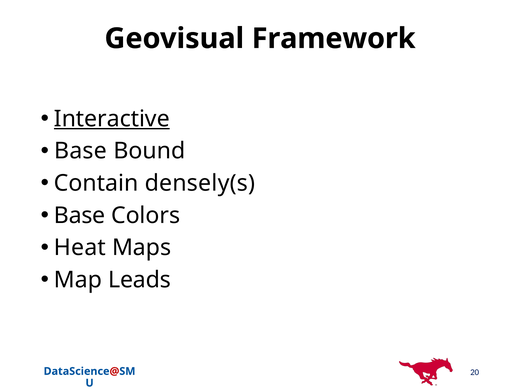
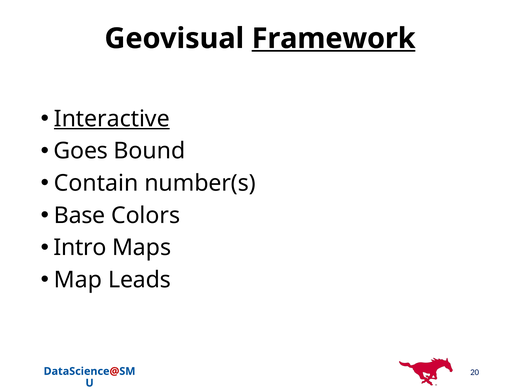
Framework underline: none -> present (334, 39)
Base: Base -> Goes (81, 151)
densely(s: densely(s -> number(s (200, 183)
Heat: Heat -> Intro (80, 248)
